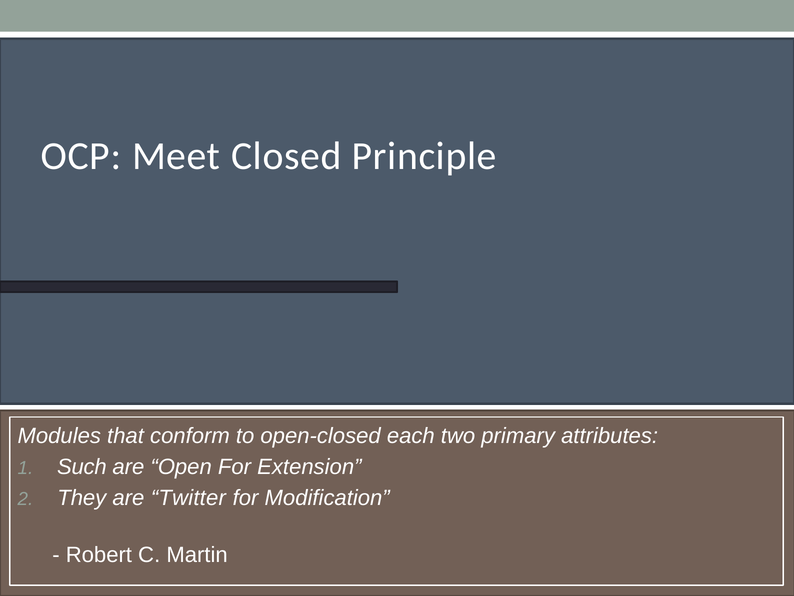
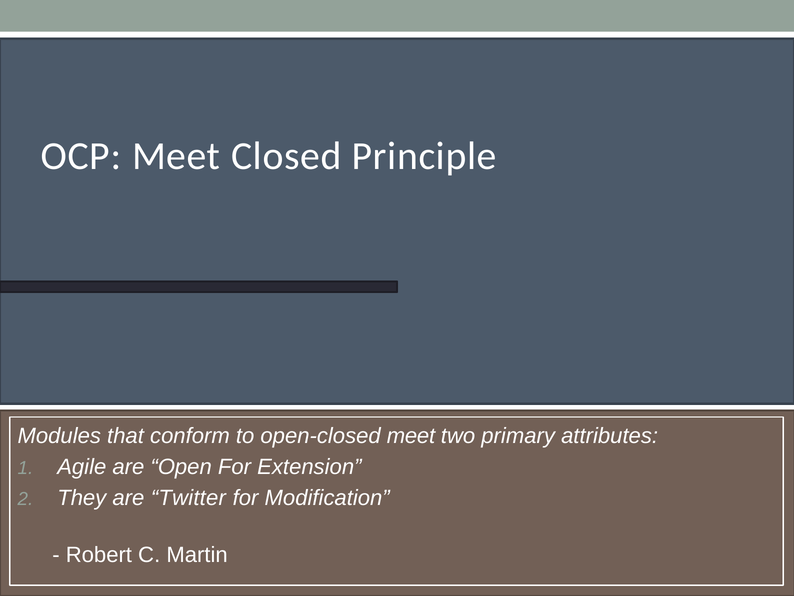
open-closed each: each -> meet (411, 436)
Such: Such -> Agile (82, 466)
